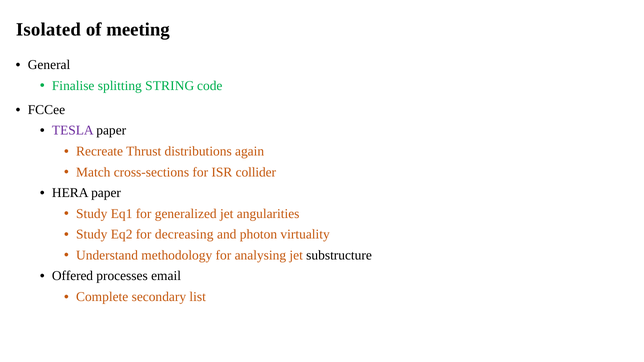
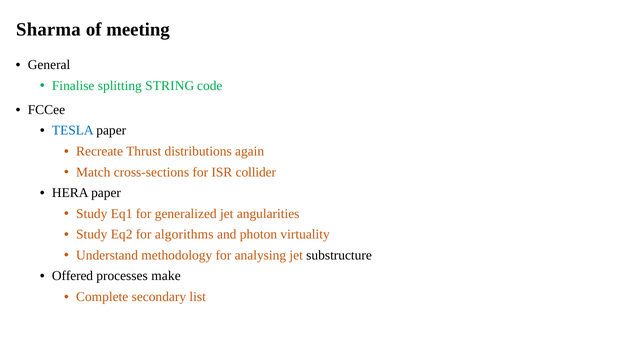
Isolated: Isolated -> Sharma (48, 30)
TESLA colour: purple -> blue (73, 131)
decreasing: decreasing -> algorithms (184, 235)
email: email -> make (166, 276)
